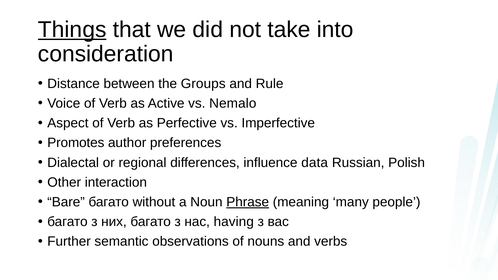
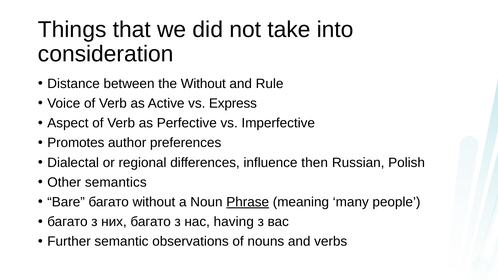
Things underline: present -> none (72, 30)
the Groups: Groups -> Without (203, 84)
Nemalo: Nemalo -> Express (233, 103)
data: data -> then (315, 163)
interaction: interaction -> semantics (116, 182)
